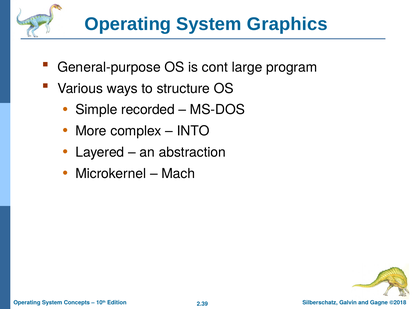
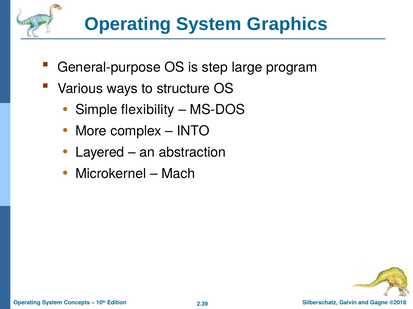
cont: cont -> step (215, 67)
recorded: recorded -> flexibility (148, 110)
